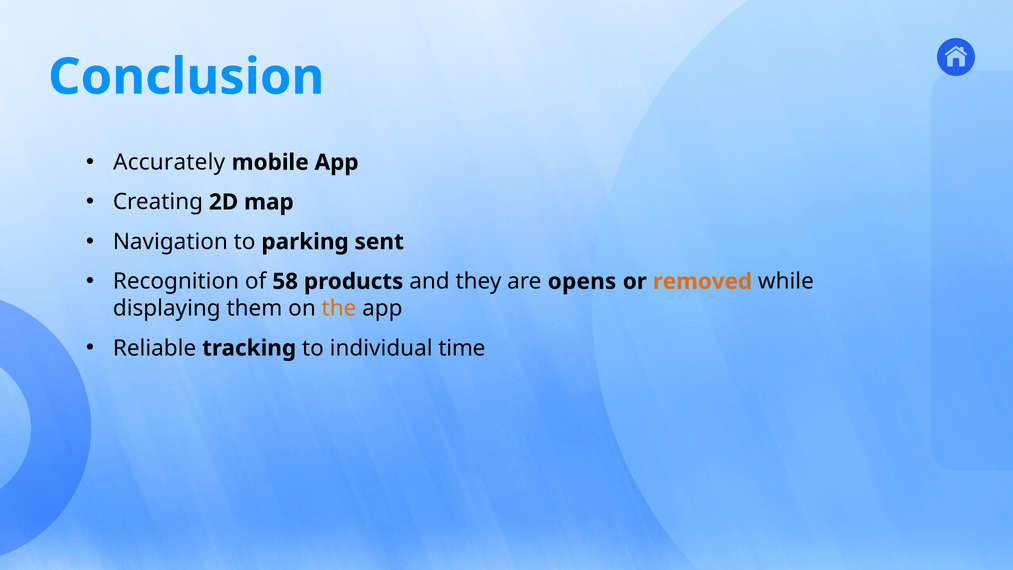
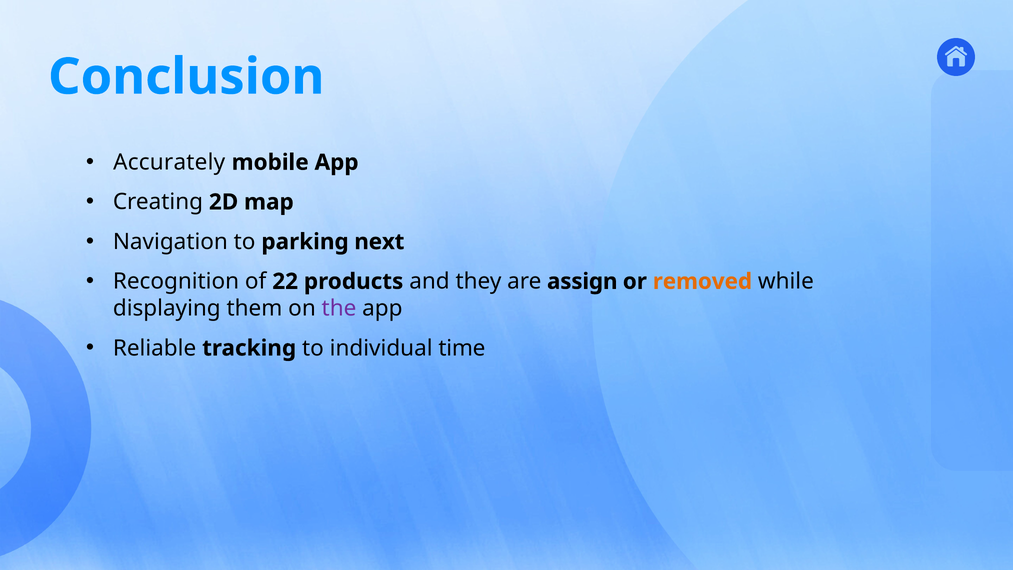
sent: sent -> next (379, 242)
58: 58 -> 22 (285, 281)
opens: opens -> assign (582, 281)
the colour: orange -> purple (339, 308)
